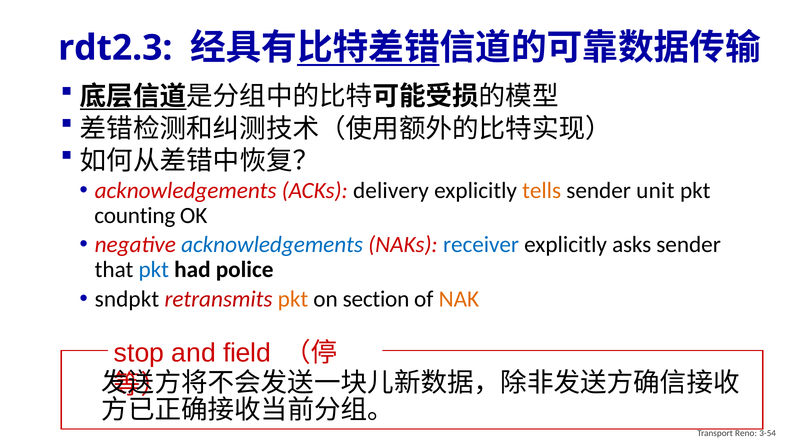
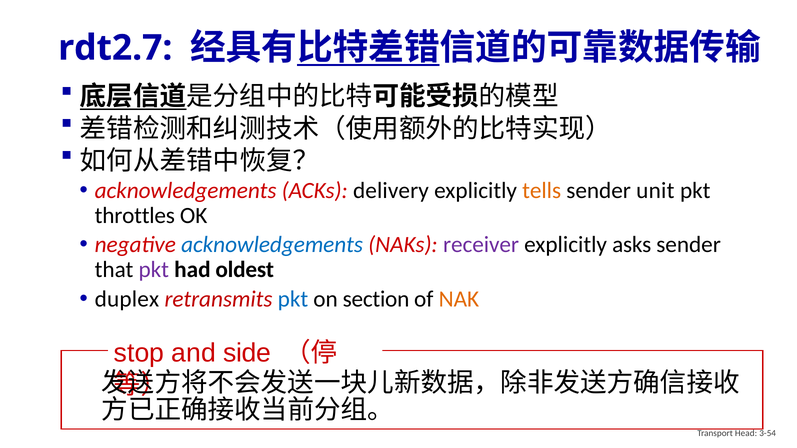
rdt2.3: rdt2.3 -> rdt2.7 (115, 48)
counting: counting -> throttles (135, 216)
receiver colour: blue -> purple (481, 245)
pkt colour: blue -> purple (154, 270)
police: police -> oldest (245, 270)
sndpkt: sndpkt -> duplex (127, 299)
pkt colour: orange -> blue (293, 299)
field: field -> side (247, 353)
Reno: Reno -> Head (746, 434)
